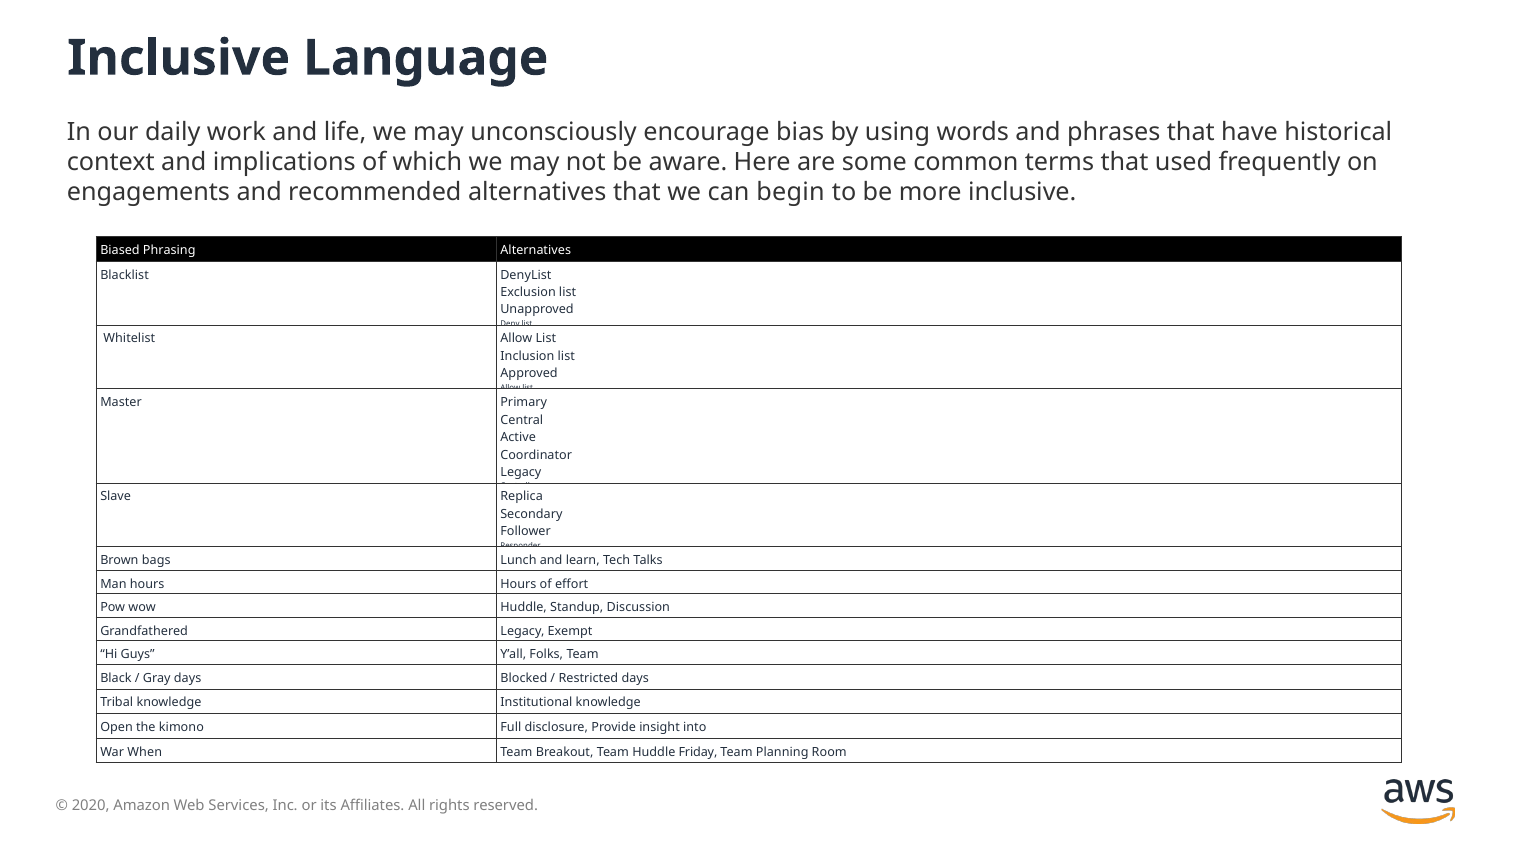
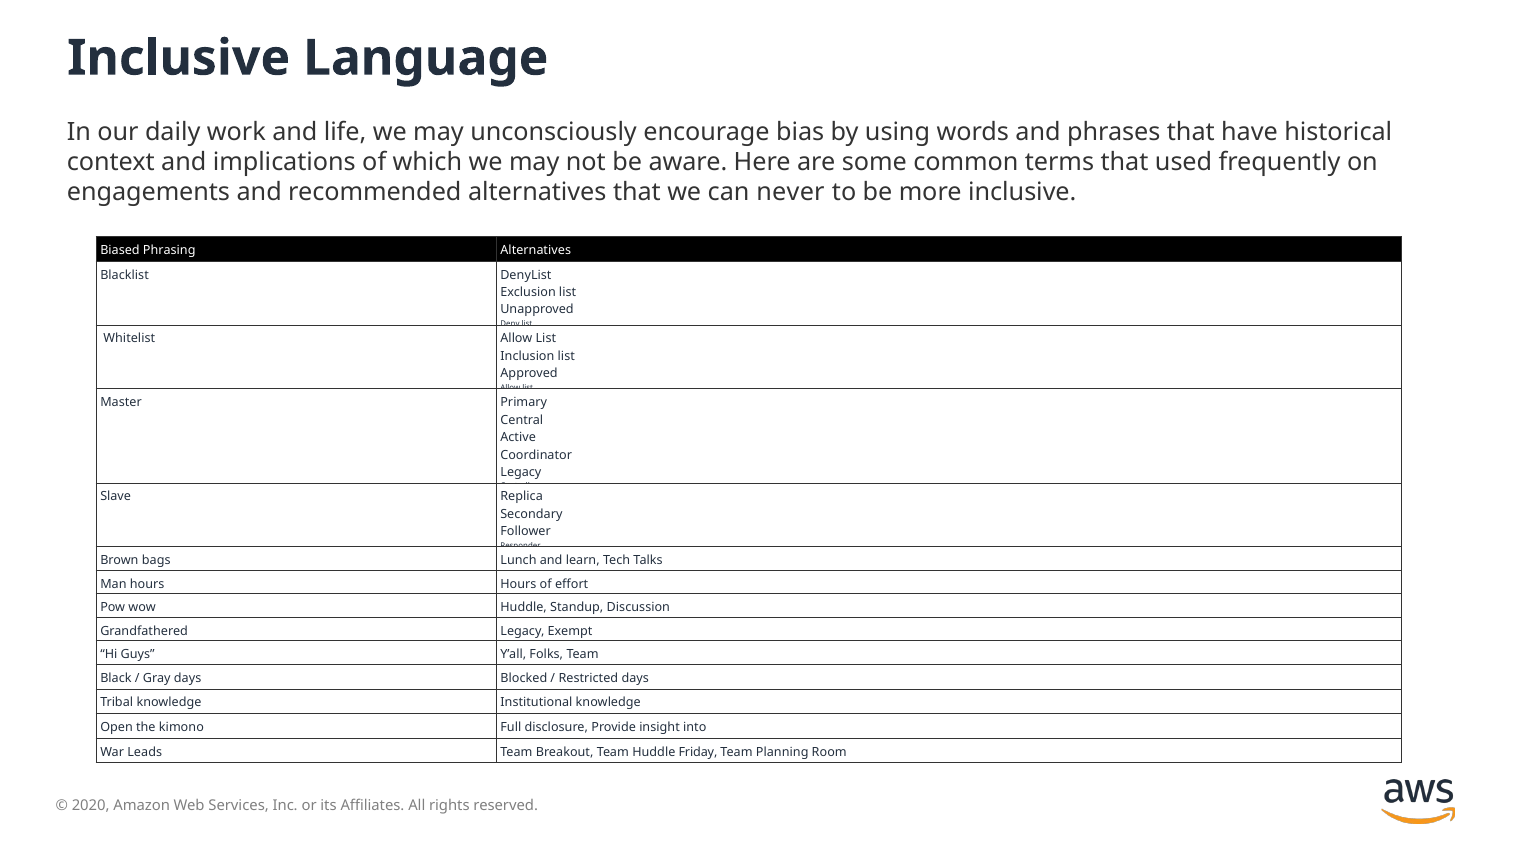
begin: begin -> never (791, 192)
When: When -> Leads (145, 752)
